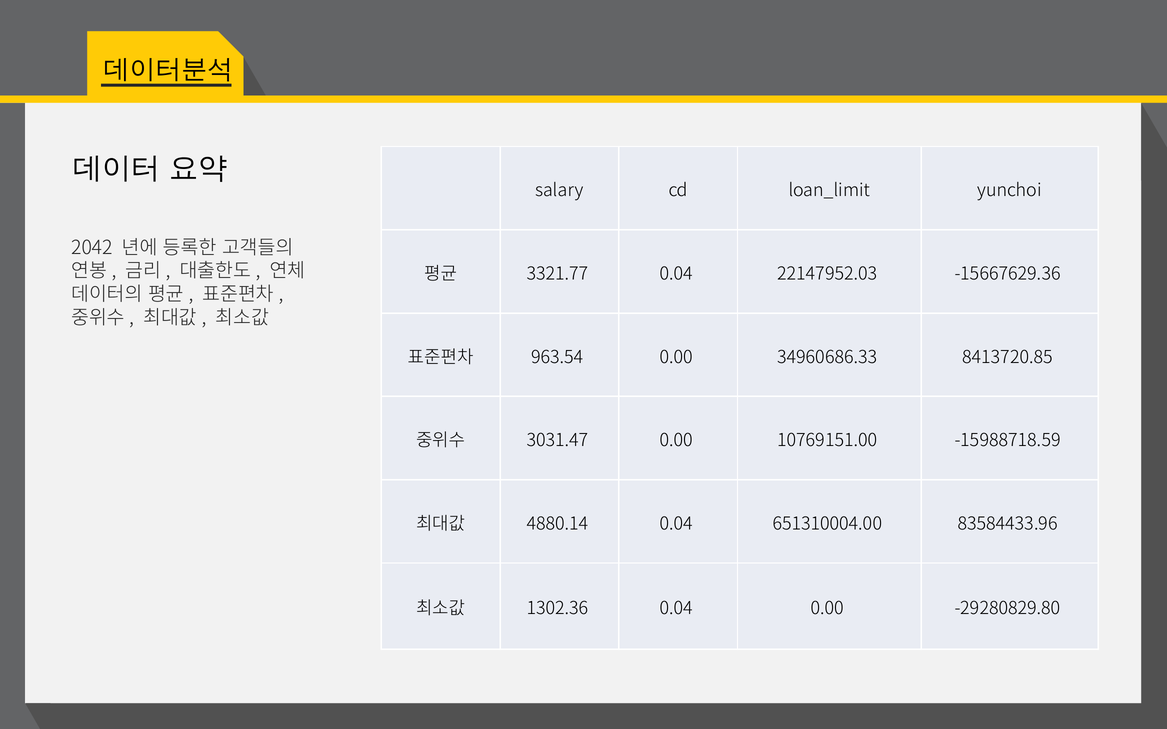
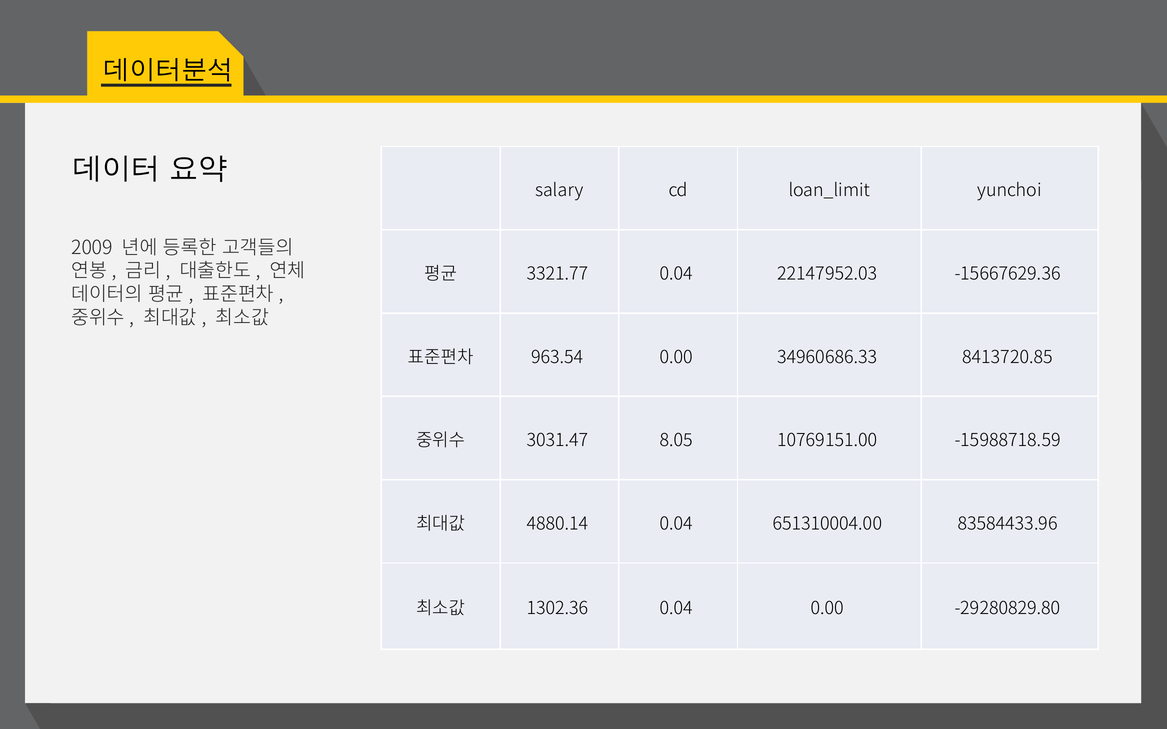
2042: 2042 -> 2009 (92, 248)
3031.47 0.00: 0.00 -> 8.05 (676, 441)
